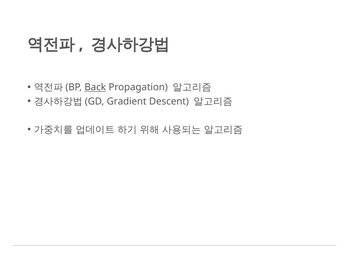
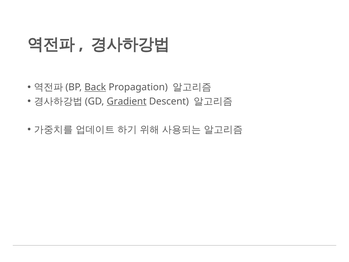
Gradient underline: none -> present (127, 101)
